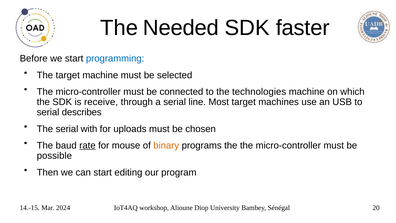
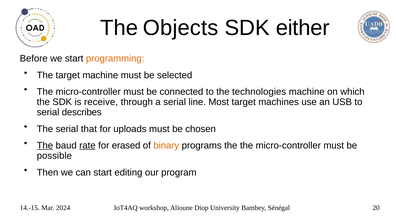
Needed: Needed -> Objects (181, 28)
faster: faster -> either (303, 28)
programming colour: blue -> orange (115, 58)
with: with -> that (89, 129)
The underline: none -> present (45, 145)
mouse: mouse -> erased (126, 145)
